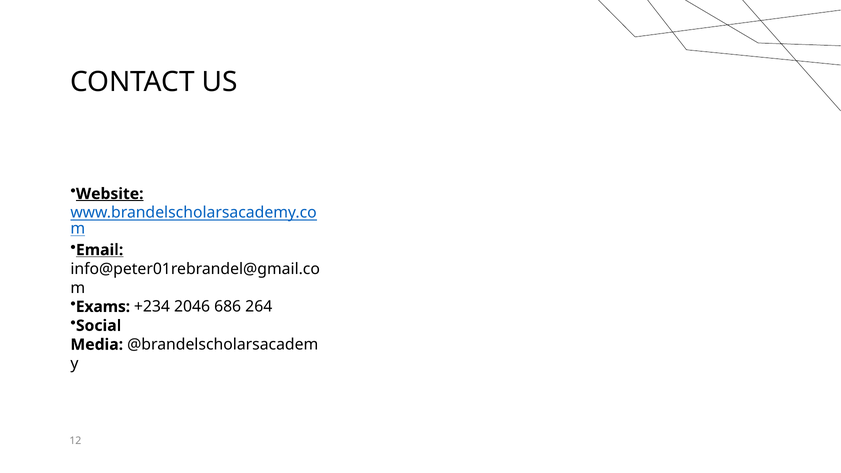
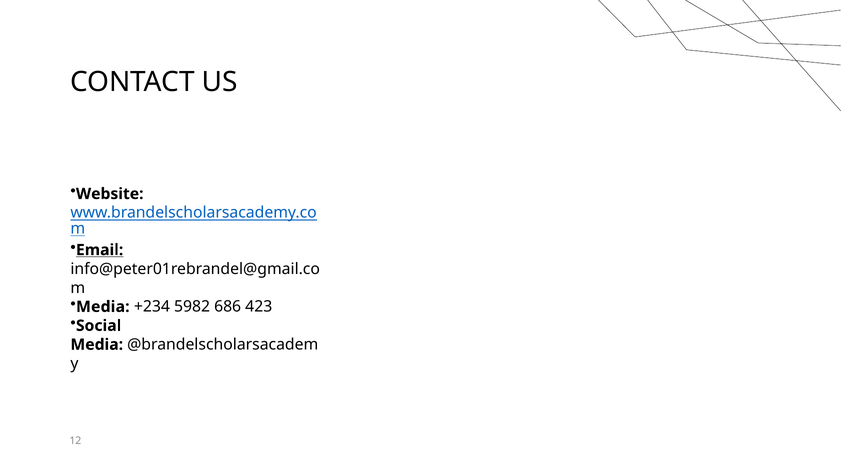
Website underline: present -> none (110, 194)
Exams: Exams -> Media (103, 307)
2046: 2046 -> 5982 (192, 307)
264: 264 -> 423 (259, 307)
